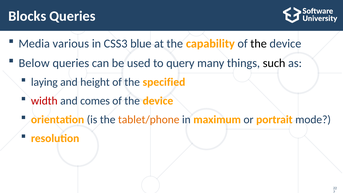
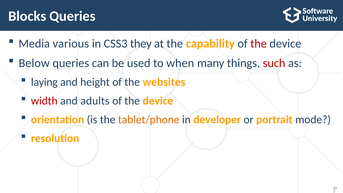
blue: blue -> they (141, 44)
the colour: black -> red (259, 44)
query: query -> when (180, 63)
such colour: black -> red (274, 63)
specified: specified -> websites (164, 82)
comes: comes -> adults (95, 101)
maximum: maximum -> developer (217, 120)
